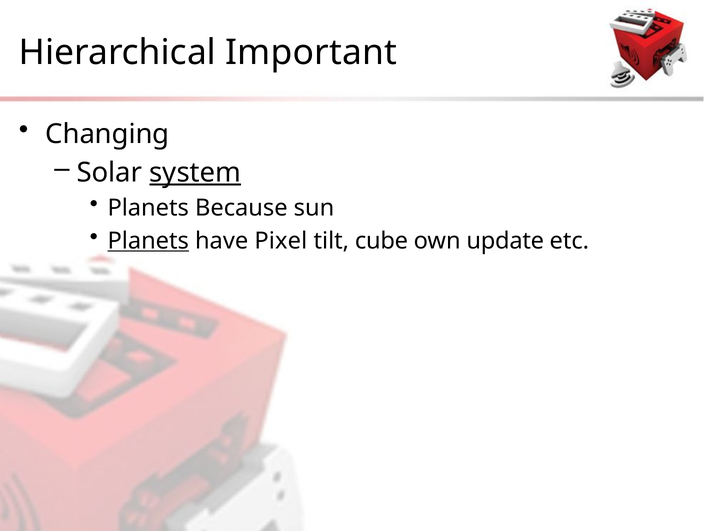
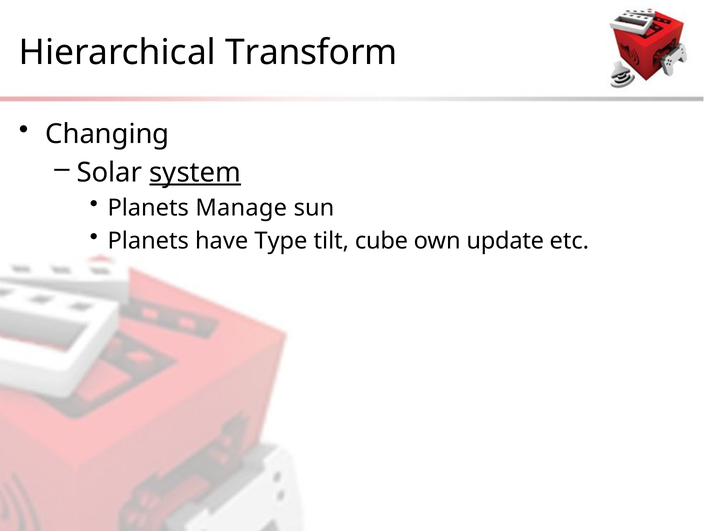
Important: Important -> Transform (311, 53)
Because: Because -> Manage (241, 208)
Planets underline: present -> none (148, 241)
Pixel: Pixel -> Type (281, 241)
